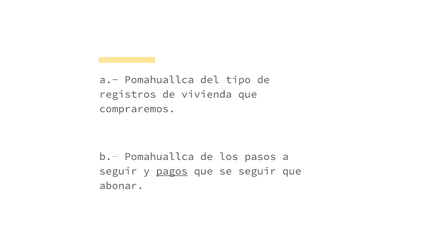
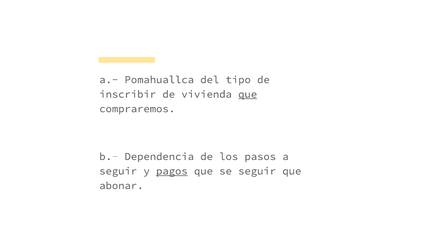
registros: registros -> inscribir (128, 94)
que underline: none -> present (248, 94)
b.- Pomahuallca: Pomahuallca -> Dependencia (159, 156)
